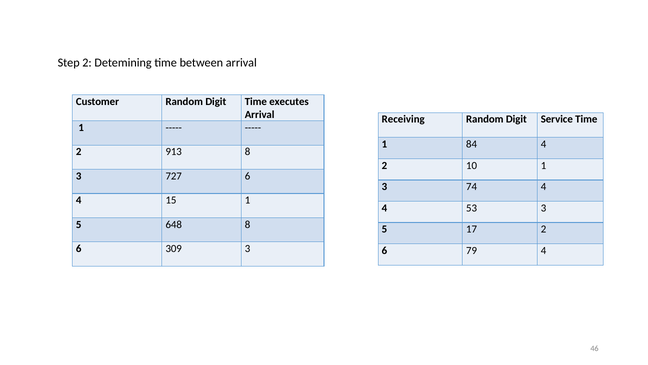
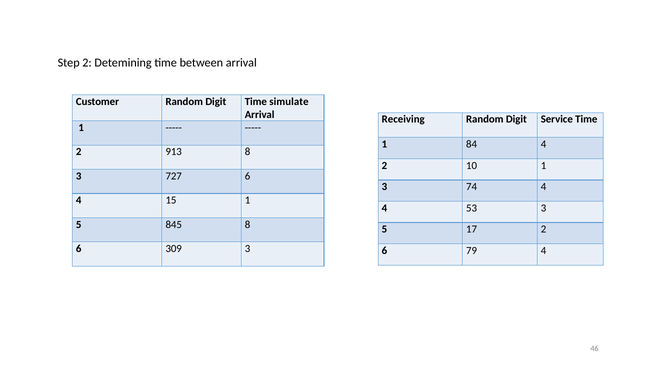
executes: executes -> simulate (289, 102)
648: 648 -> 845 (174, 224)
